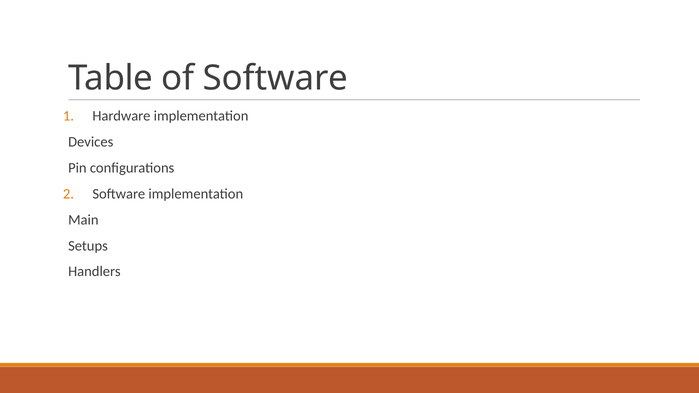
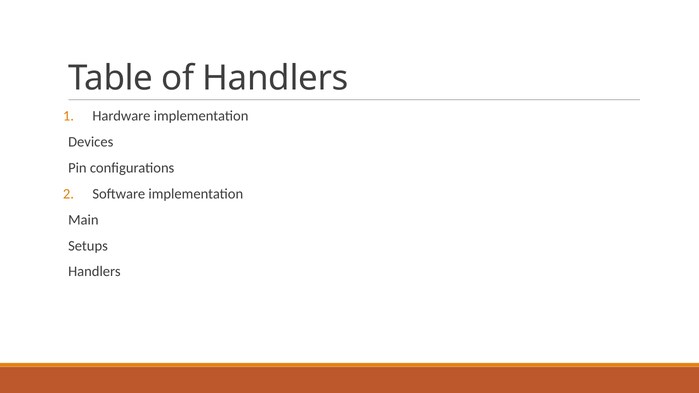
of Software: Software -> Handlers (275, 78)
